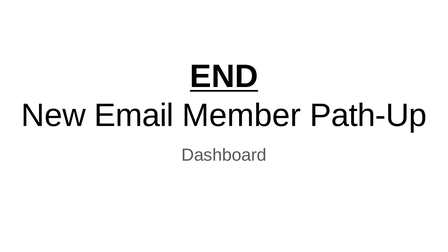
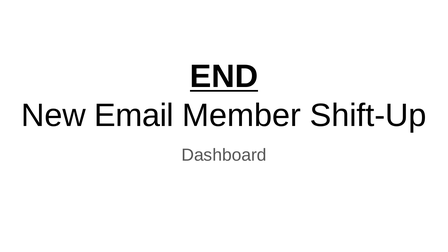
Path-Up: Path-Up -> Shift-Up (368, 115)
